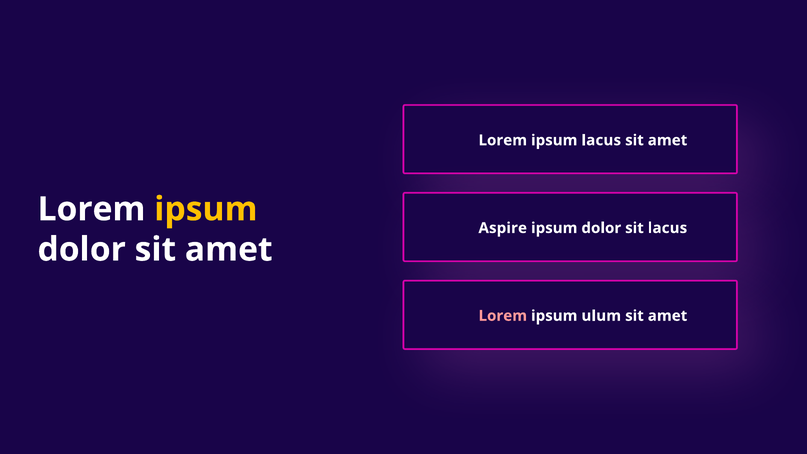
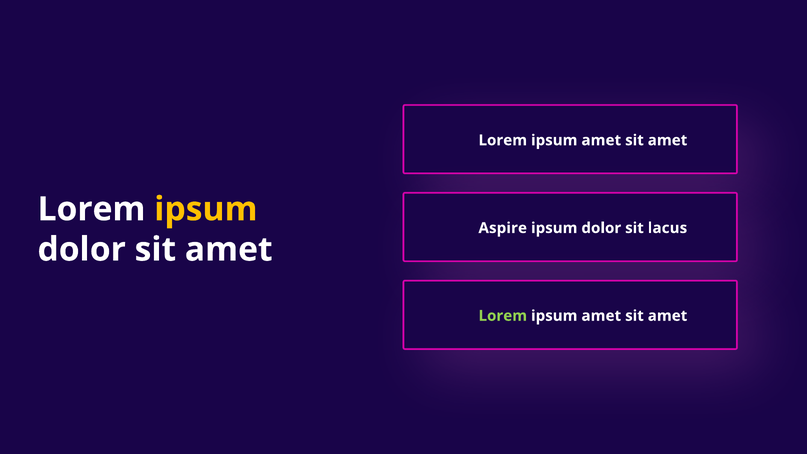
lacus: lacus -> amet (601, 140)
Lorem colour: pink -> light green (503, 316)
ulum: ulum -> amet (601, 316)
